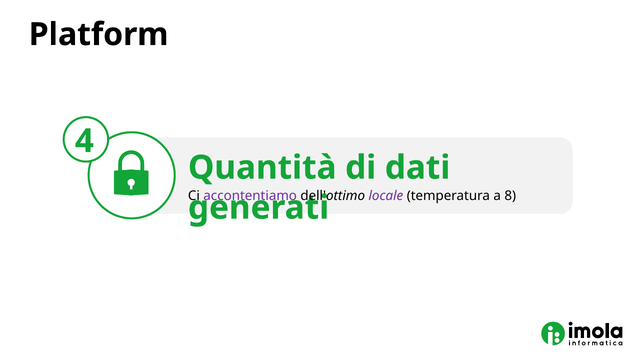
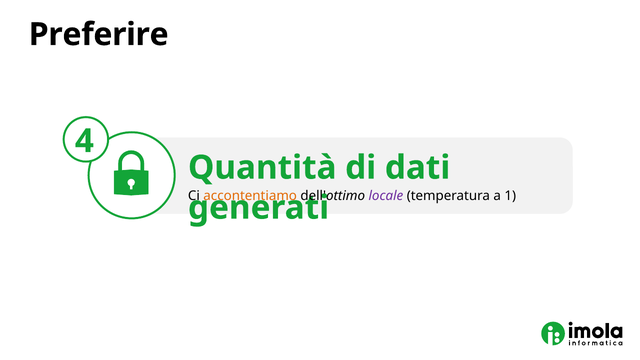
Platform: Platform -> Preferire (99, 35)
accontentiamo colour: purple -> orange (250, 196)
8: 8 -> 1 (510, 196)
